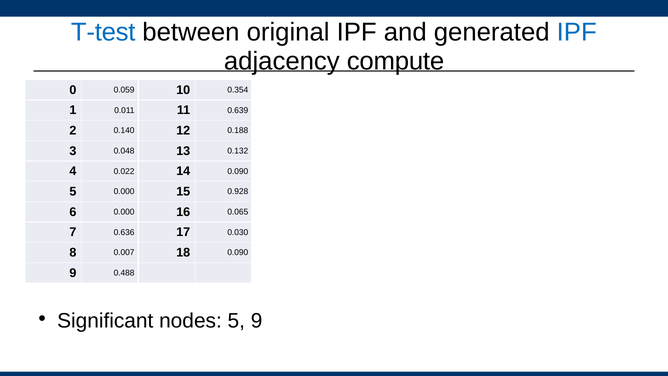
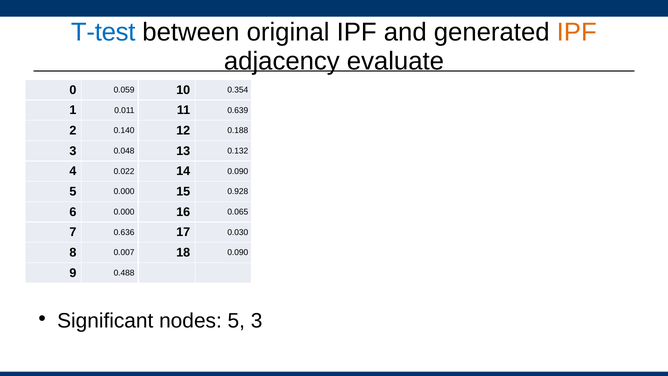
IPF colour: blue -> orange (577, 32)
compute: compute -> evaluate (395, 61)
5 9: 9 -> 3 (257, 321)
